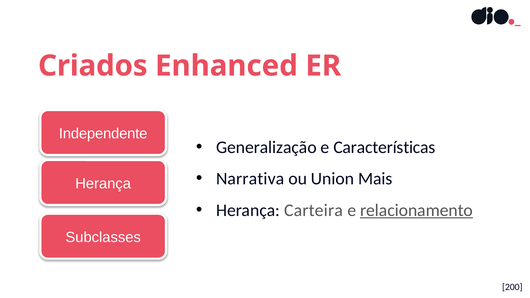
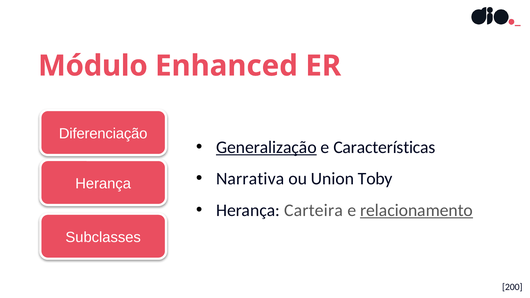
Criados: Criados -> Módulo (93, 66)
Independente: Independente -> Diferenciação (103, 134)
Generalização underline: none -> present (266, 147)
Mais: Mais -> Toby (375, 179)
